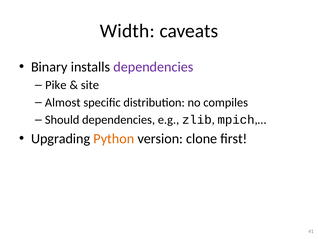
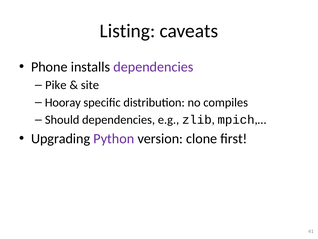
Width: Width -> Listing (127, 31)
Binary: Binary -> Phone (49, 67)
Almost: Almost -> Hooray (63, 102)
Python colour: orange -> purple (114, 138)
